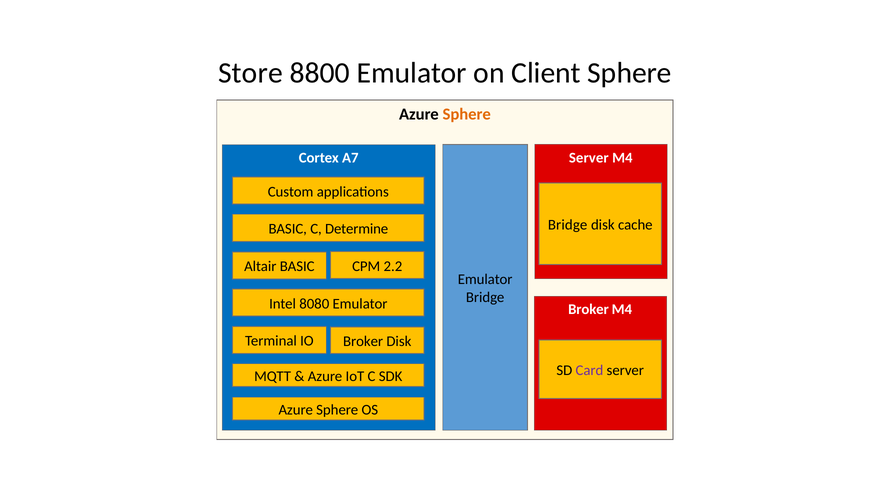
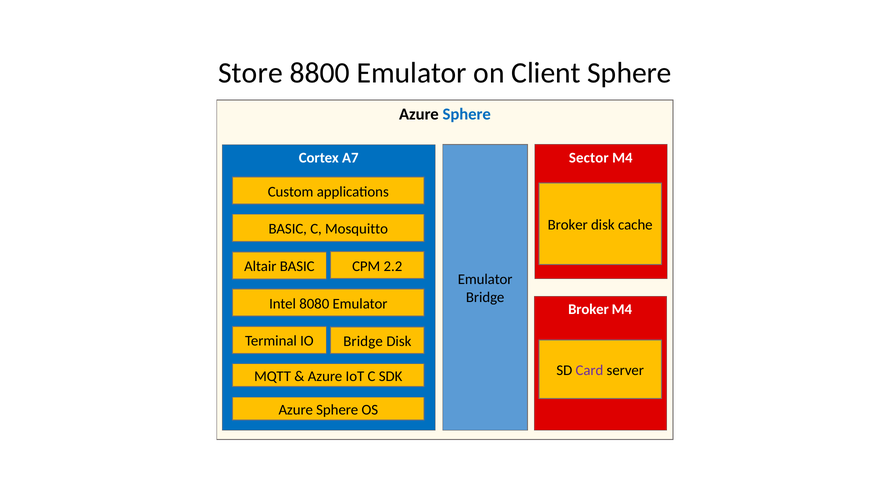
Sphere colour: orange -> blue (467, 114)
Server: Server -> Sector (589, 158)
Bridge: Bridge -> Broker (568, 225)
Determine: Determine -> Mosquitto (357, 229)
IO Broker: Broker -> Bridge (363, 341)
